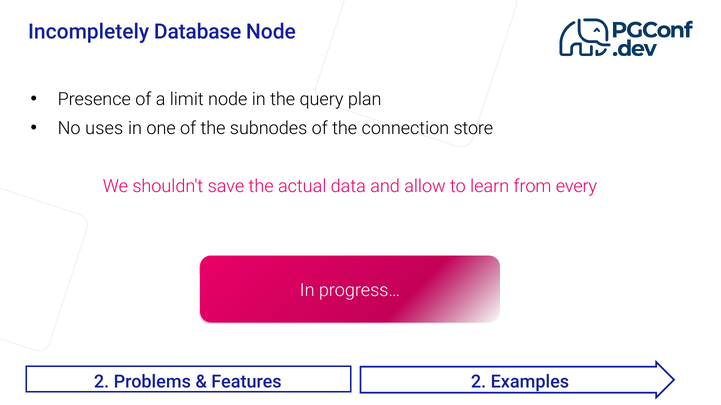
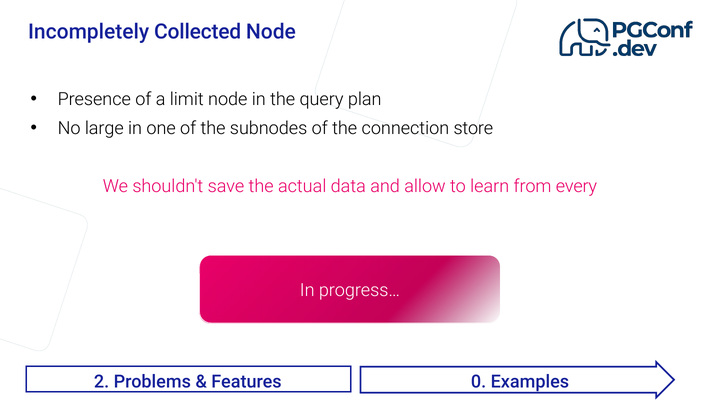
Database: Database -> Collected (198, 32)
uses: uses -> large (104, 129)
Features 2: 2 -> 0 (479, 382)
